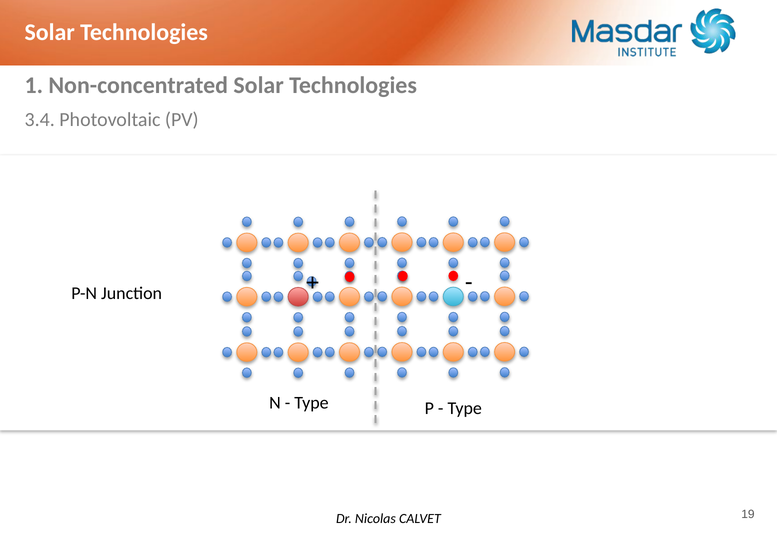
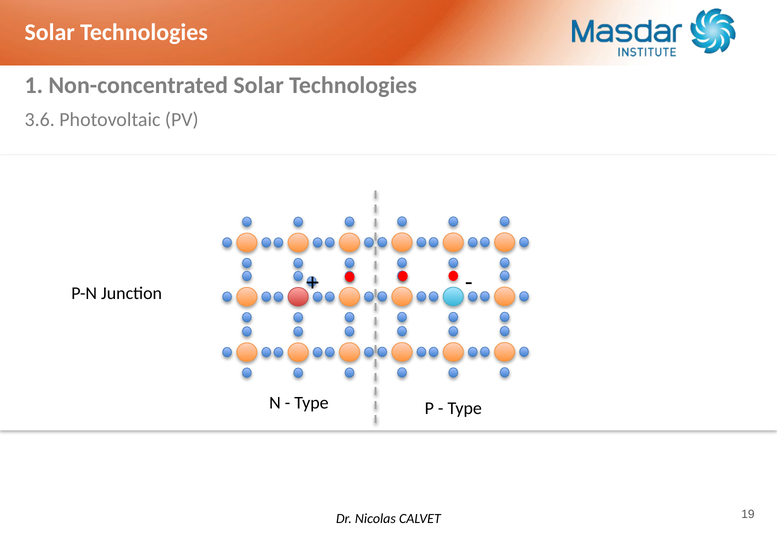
3.4: 3.4 -> 3.6 (40, 120)
